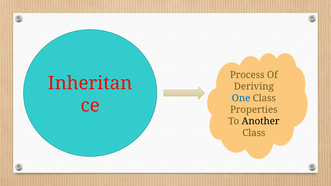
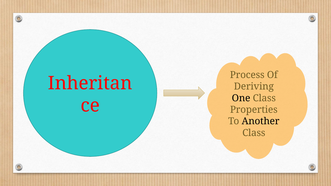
One colour: blue -> black (241, 98)
